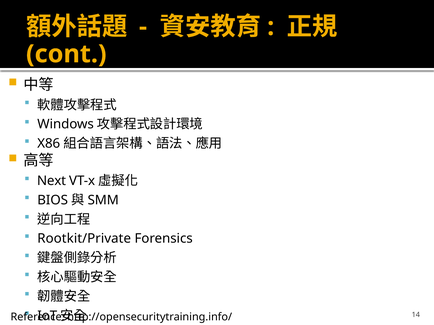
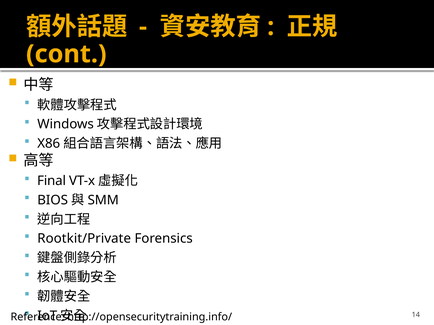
Next: Next -> Final (52, 181)
